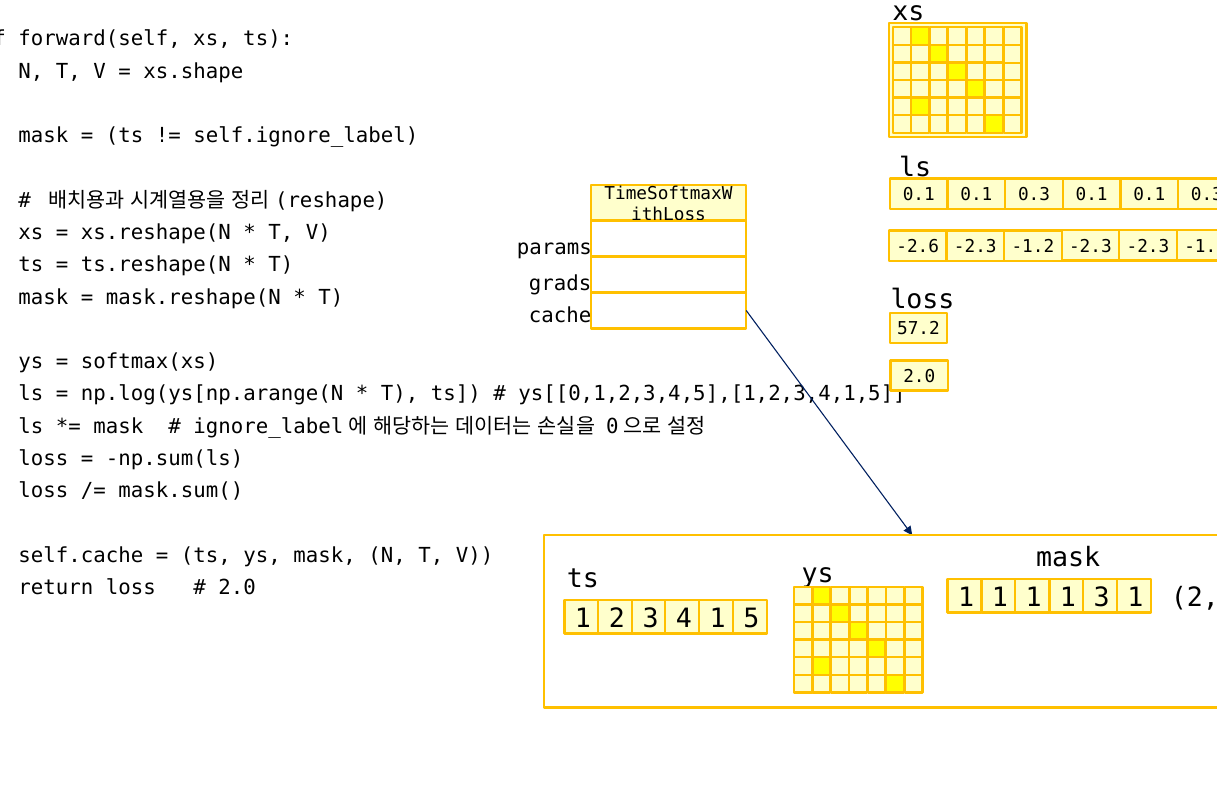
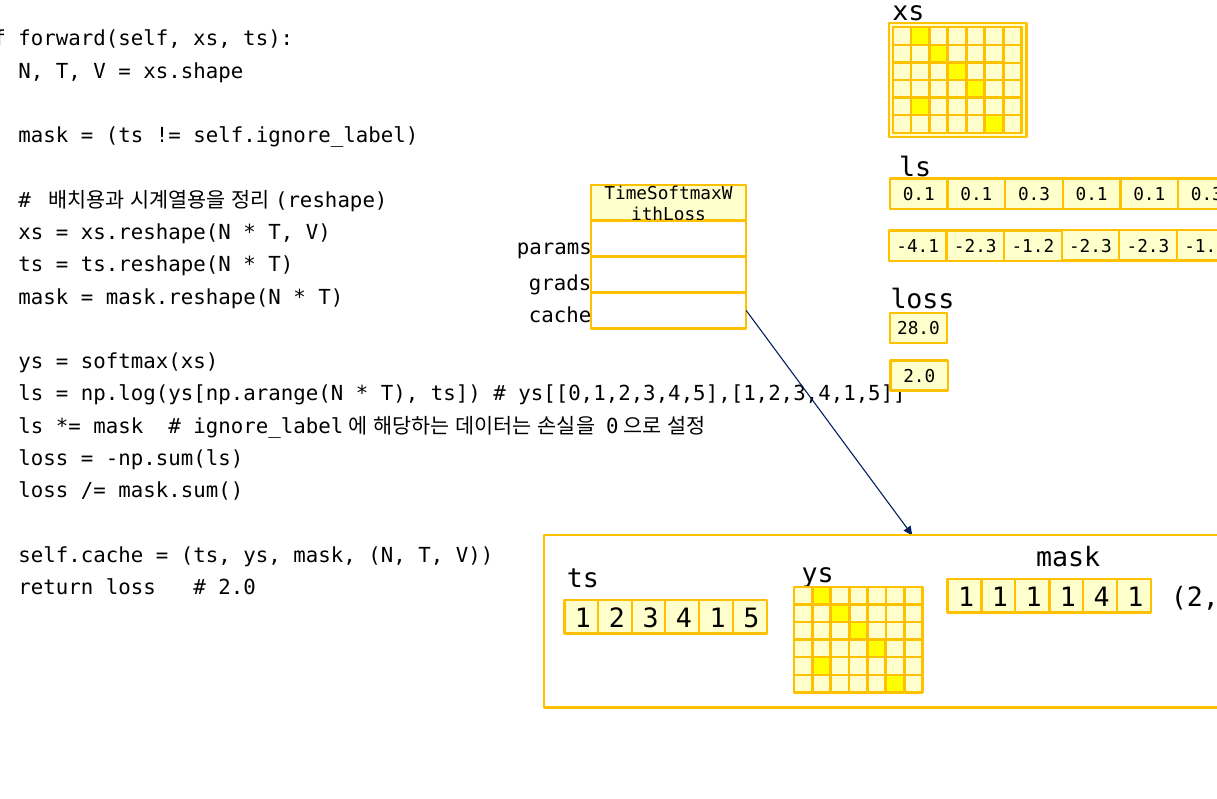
-2.6: -2.6 -> -4.1 (918, 247)
57.2: 57.2 -> 28.0 (919, 329)
1 3: 3 -> 4 (1102, 598)
